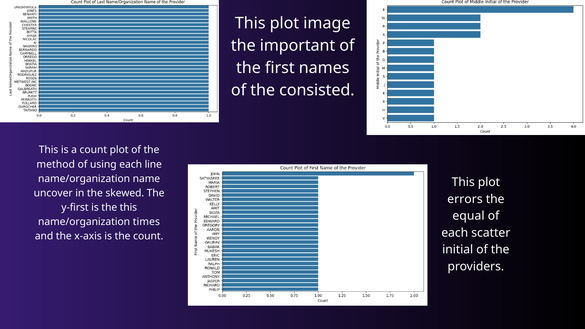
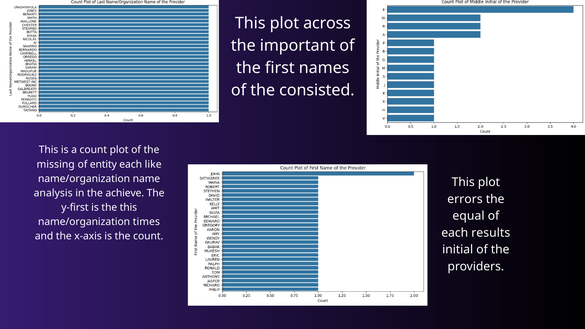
image: image -> across (327, 23)
method: method -> missing (56, 164)
using: using -> entity (103, 164)
line: line -> like (153, 164)
uncover: uncover -> analysis (53, 193)
skewed: skewed -> achieve (125, 193)
scatter: scatter -> results (491, 233)
